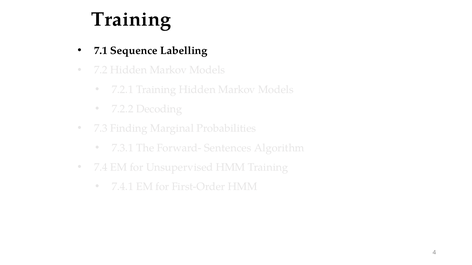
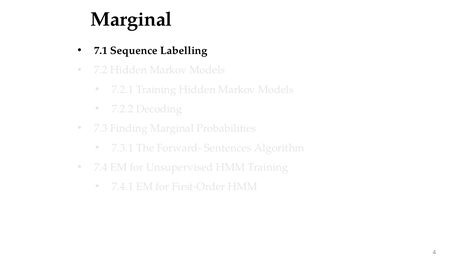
Training: Training -> Marginal (131, 19)
